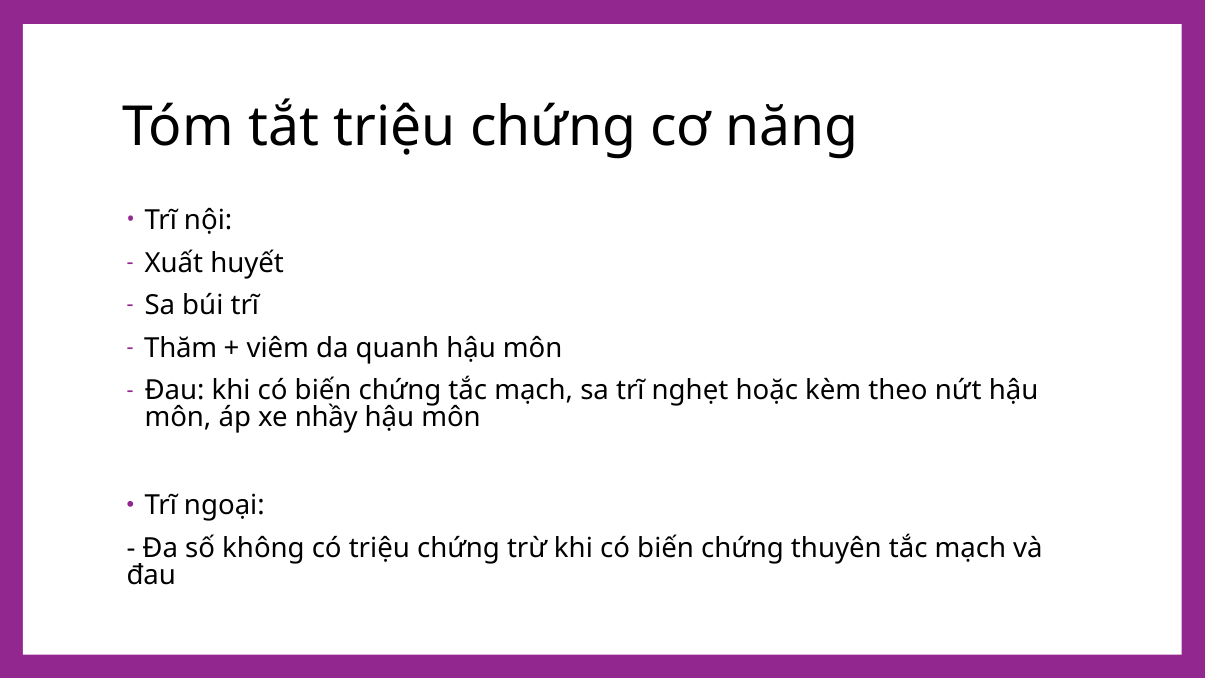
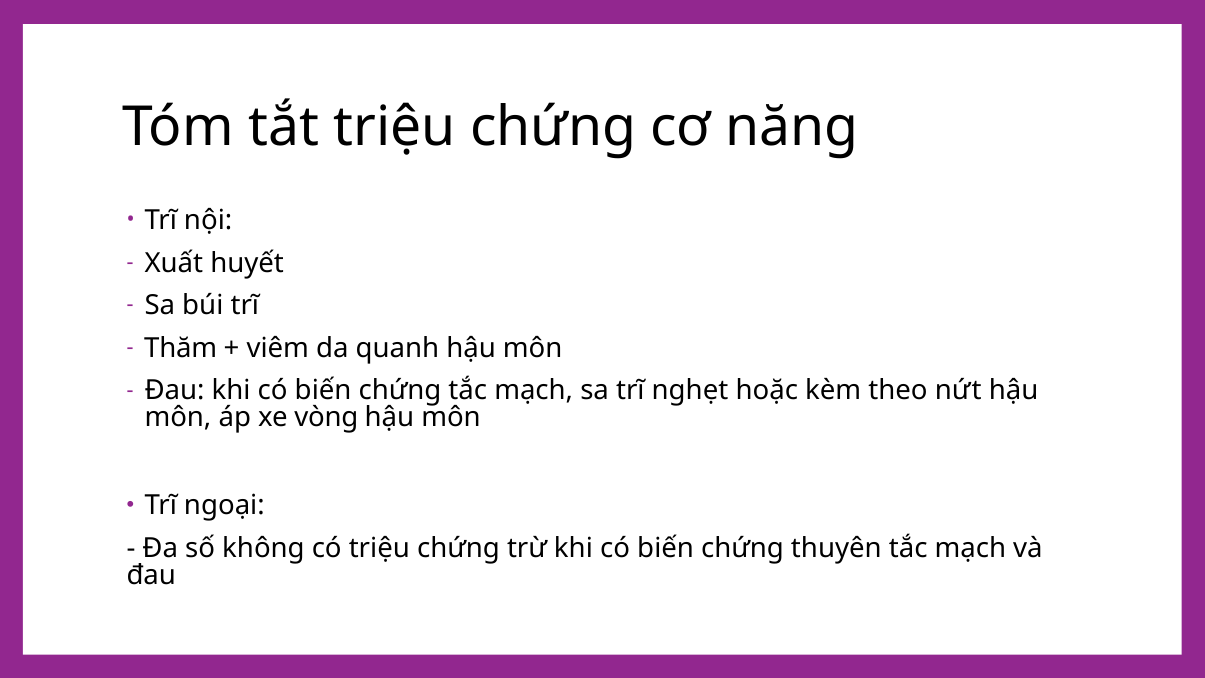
nhầy: nhầy -> vòng (326, 418)
